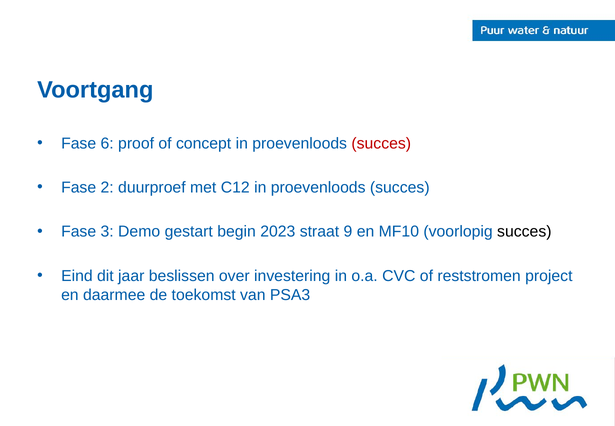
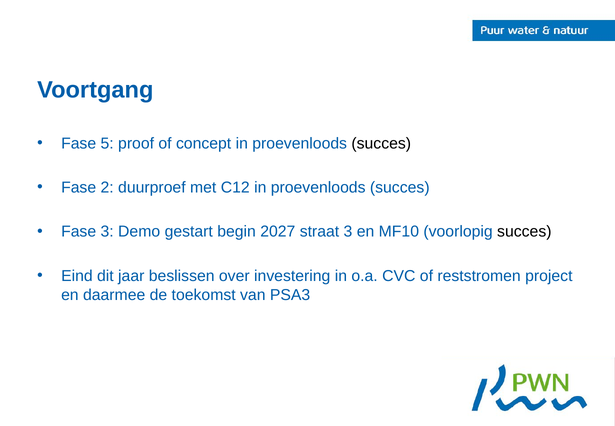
6: 6 -> 5 (107, 143)
succes colour: red -> black (381, 143)
2023: 2023 -> 2027 (278, 232)
straat 9: 9 -> 3 (348, 232)
